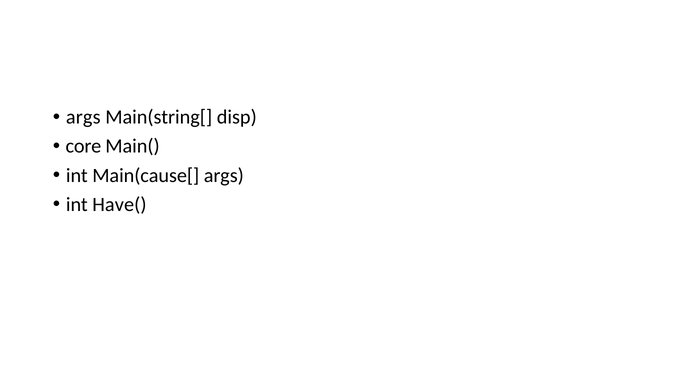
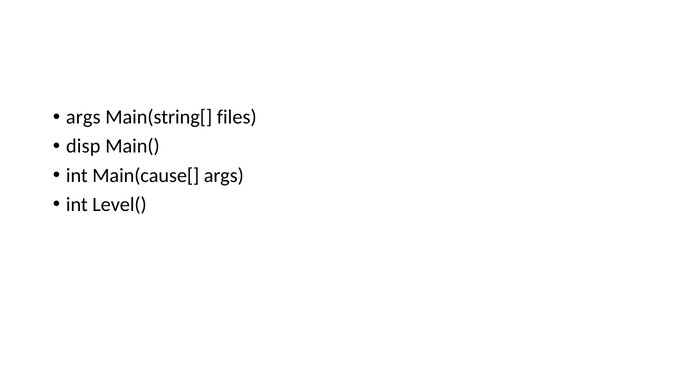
disp: disp -> files (237, 117)
core: core -> disp (83, 146)
Have(: Have( -> Level( (119, 205)
